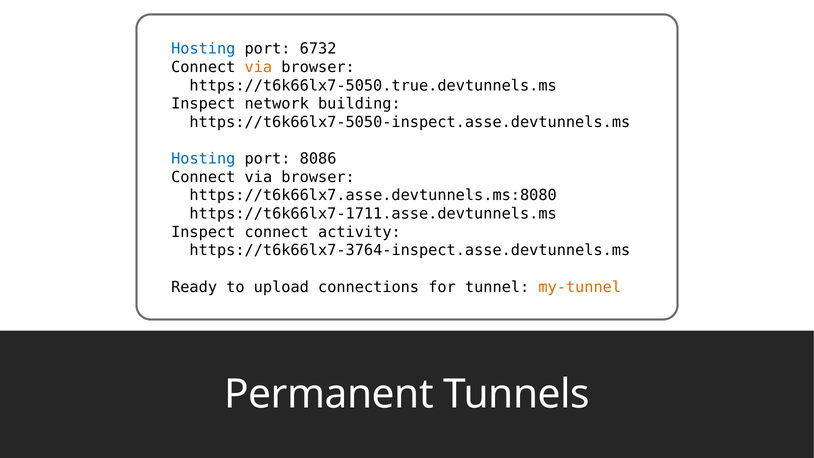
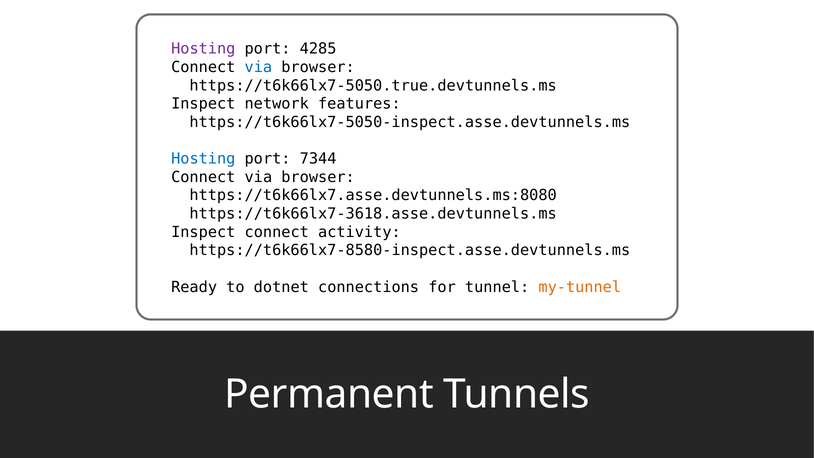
Hosting colour: blue -> purple (203, 49)
6732: 6732 -> 4285 (318, 49)
via colour: orange -> blue (258, 67)
building: building -> features (359, 104)
8086: 8086 -> 7344 (318, 159)
https://t6k66lx7-1711.asse.devtunnels.ms: https://t6k66lx7-1711.asse.devtunnels.ms -> https://t6k66lx7-3618.asse.devtunnels.ms (373, 214)
https://t6k66lx7-3764-inspect.asse.devtunnels.ms: https://t6k66lx7-3764-inspect.asse.devtunnels.ms -> https://t6k66lx7-8580-inspect.asse.devtunnels.ms (410, 250)
upload: upload -> dotnet (281, 287)
